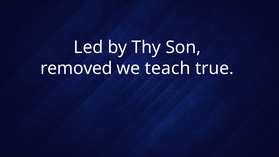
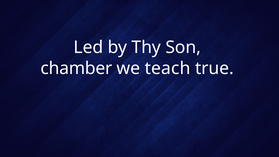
removed: removed -> chamber (76, 68)
